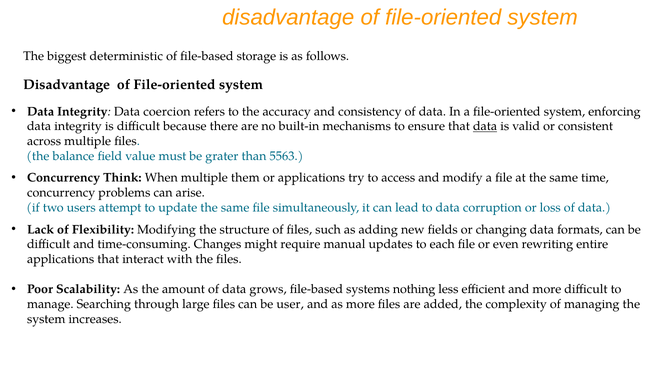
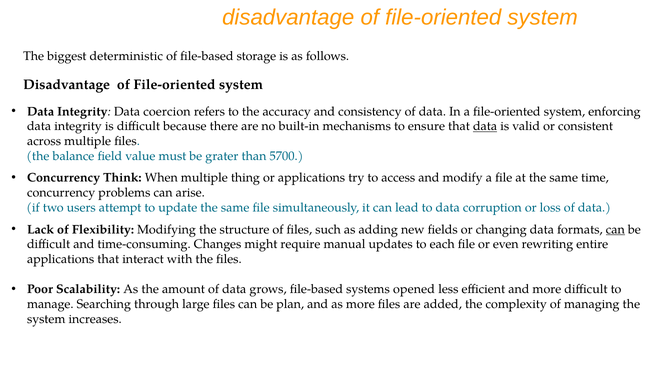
5563: 5563 -> 5700 (287, 157)
them: them -> thing (245, 178)
can underline: none -> present (615, 230)
nothing: nothing -> opened (414, 290)
user: user -> plan (290, 305)
